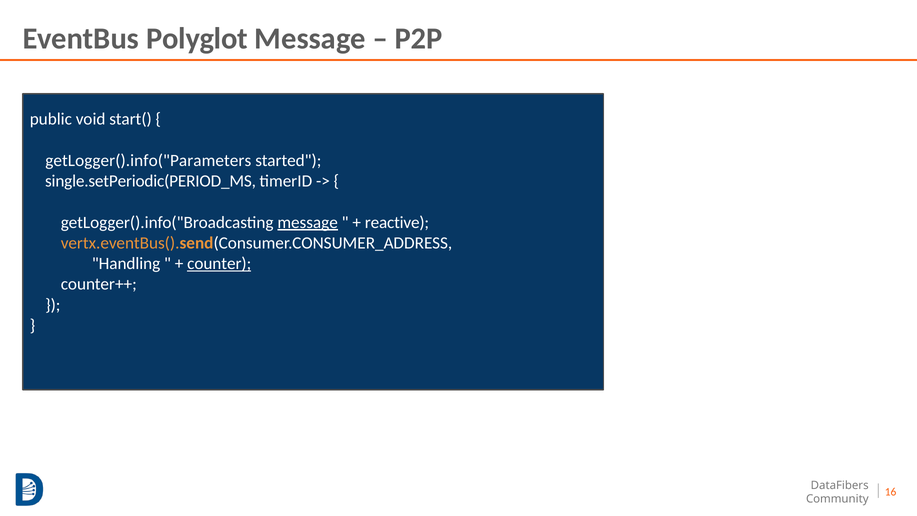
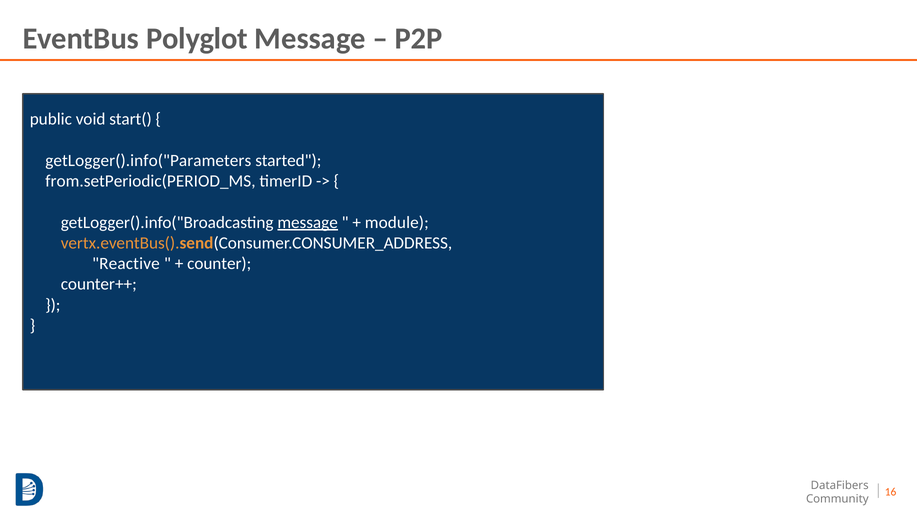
single.setPeriodic(PERIOD_MS: single.setPeriodic(PERIOD_MS -> from.setPeriodic(PERIOD_MS (150, 181)
reactive: reactive -> module (397, 222)
Handling: Handling -> Reactive (126, 264)
counter underline: present -> none (219, 264)
